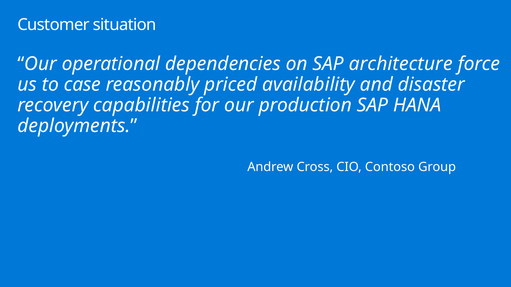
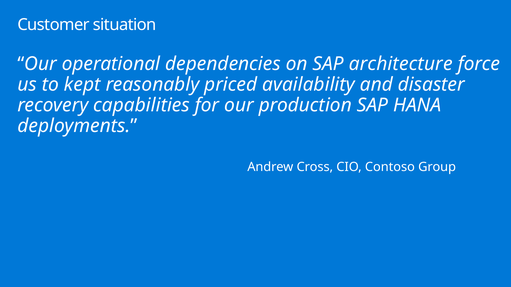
case: case -> kept (82, 85)
